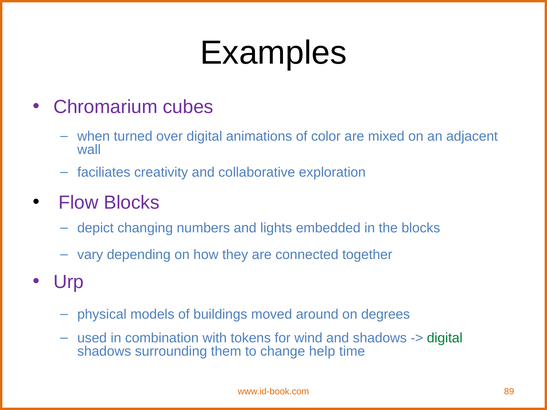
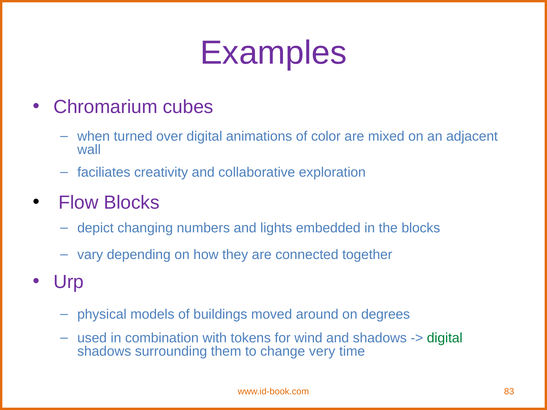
Examples colour: black -> purple (273, 53)
help: help -> very (322, 352)
89: 89 -> 83 (509, 392)
